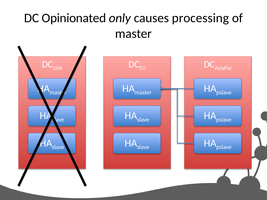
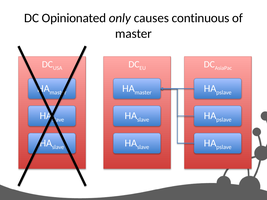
processing: processing -> continuous (201, 18)
